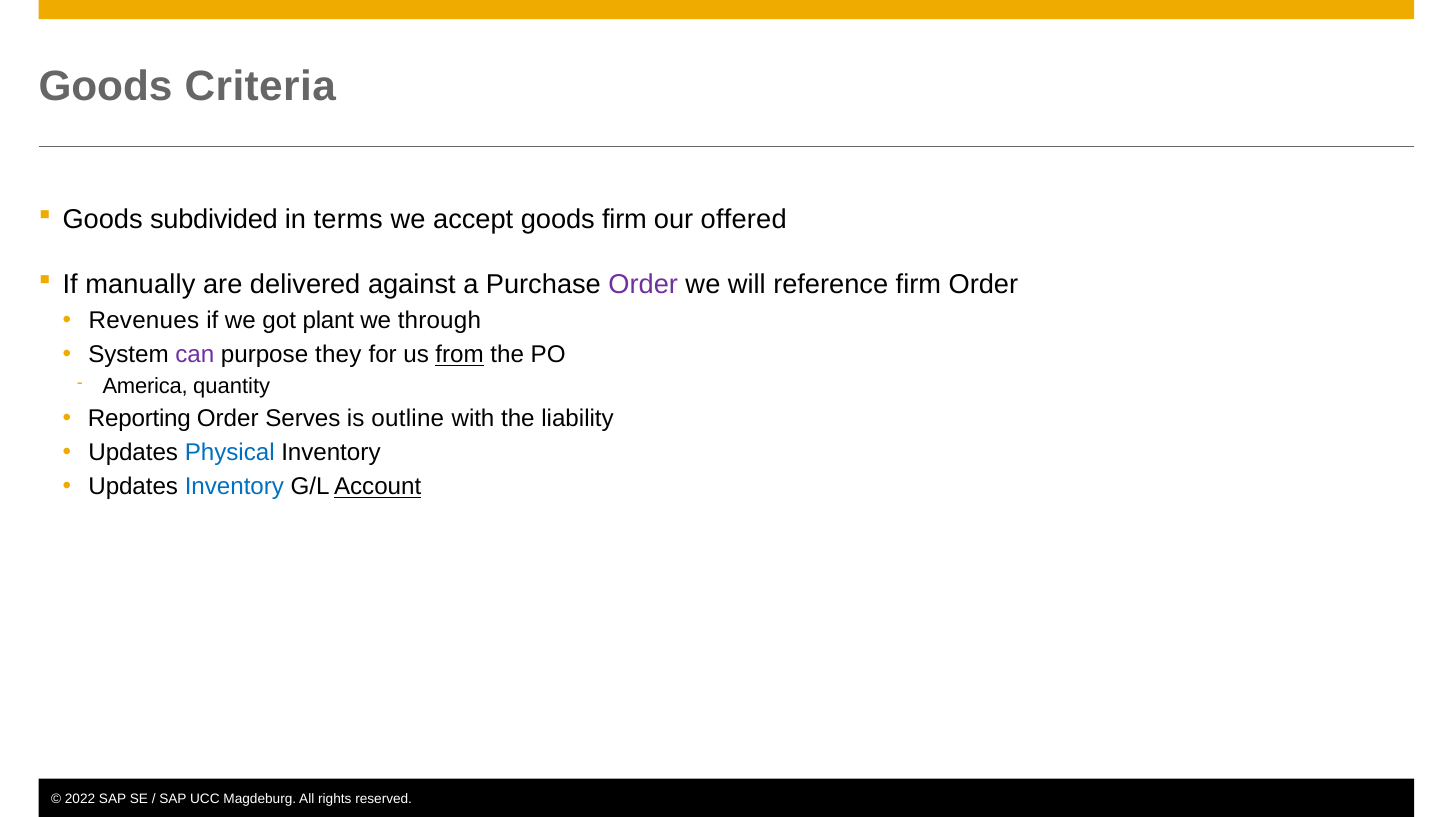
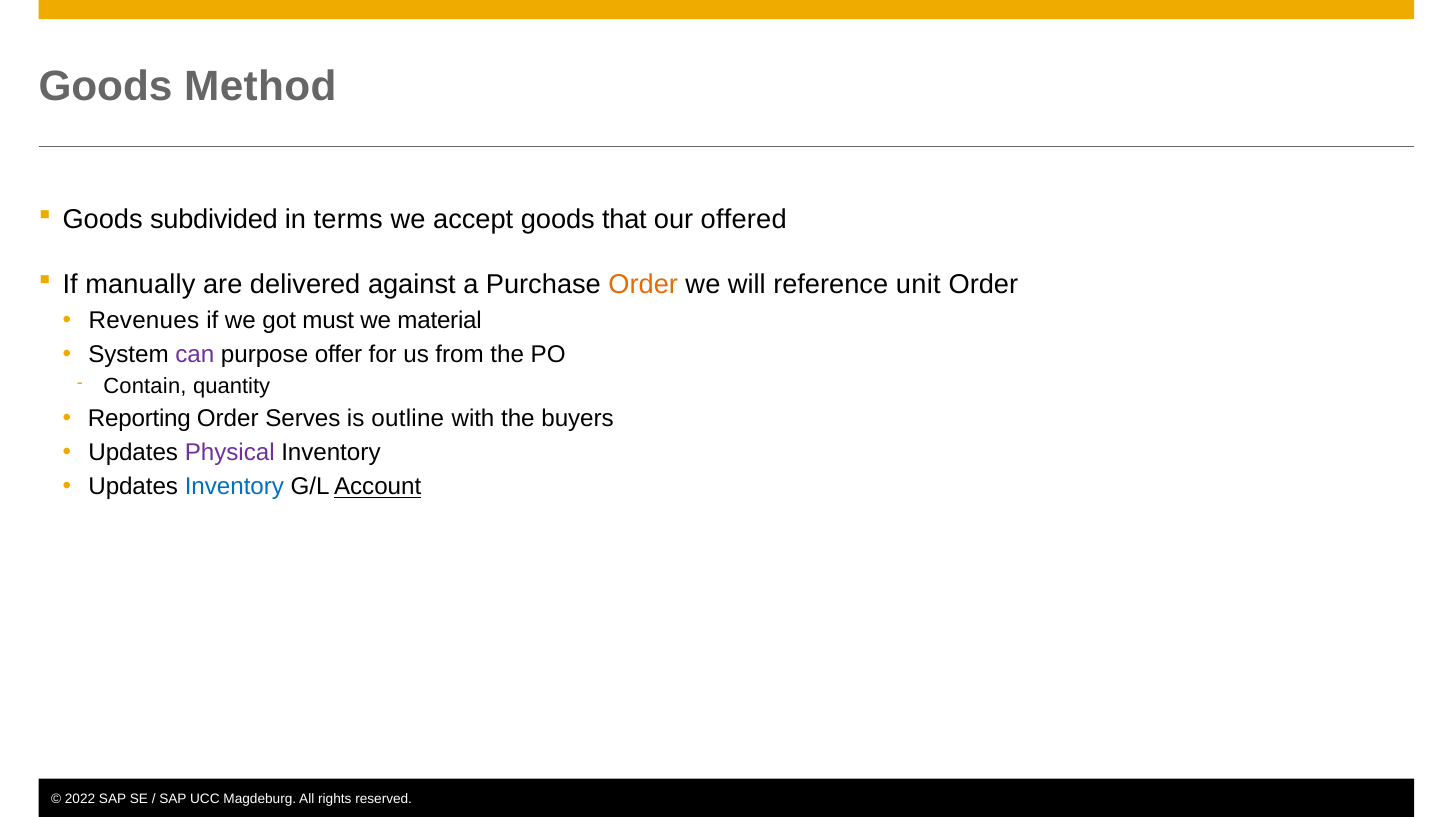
Criteria: Criteria -> Method (260, 87)
goods firm: firm -> that (624, 220)
Order colour: purple -> orange (643, 285)
reference firm: firm -> unit (918, 285)
plant: plant -> must (328, 321)
through: through -> material (440, 321)
they: they -> offer (339, 355)
from underline: present -> none (460, 355)
America: America -> Contain (145, 386)
liability: liability -> buyers (578, 419)
Physical colour: blue -> purple (230, 453)
